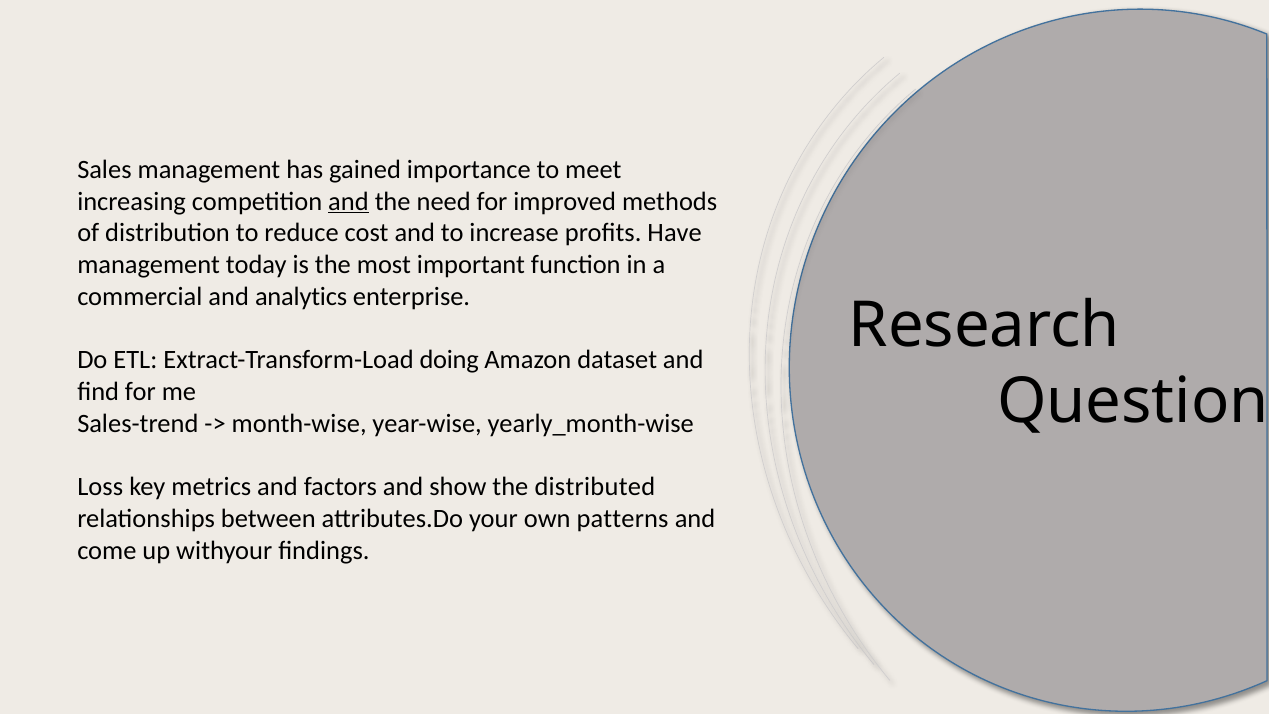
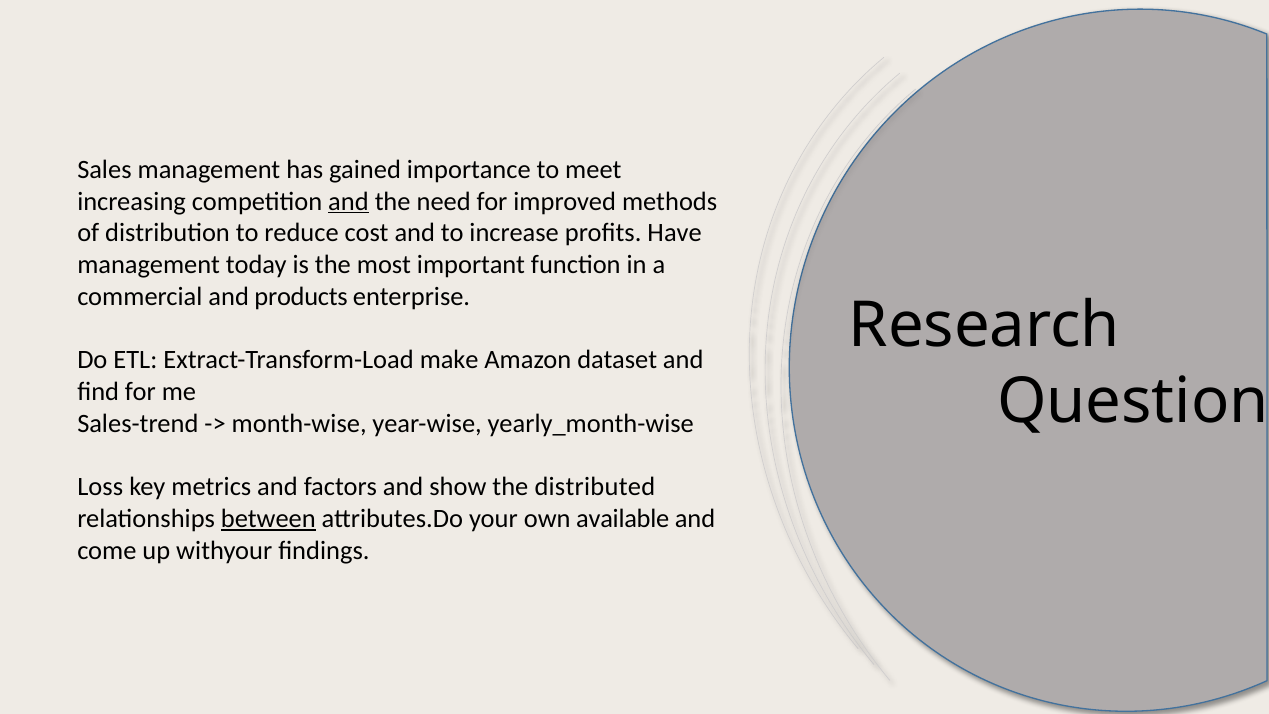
analytics: analytics -> products (301, 296)
doing: doing -> make (449, 360)
between underline: none -> present (268, 519)
patterns: patterns -> available (623, 519)
